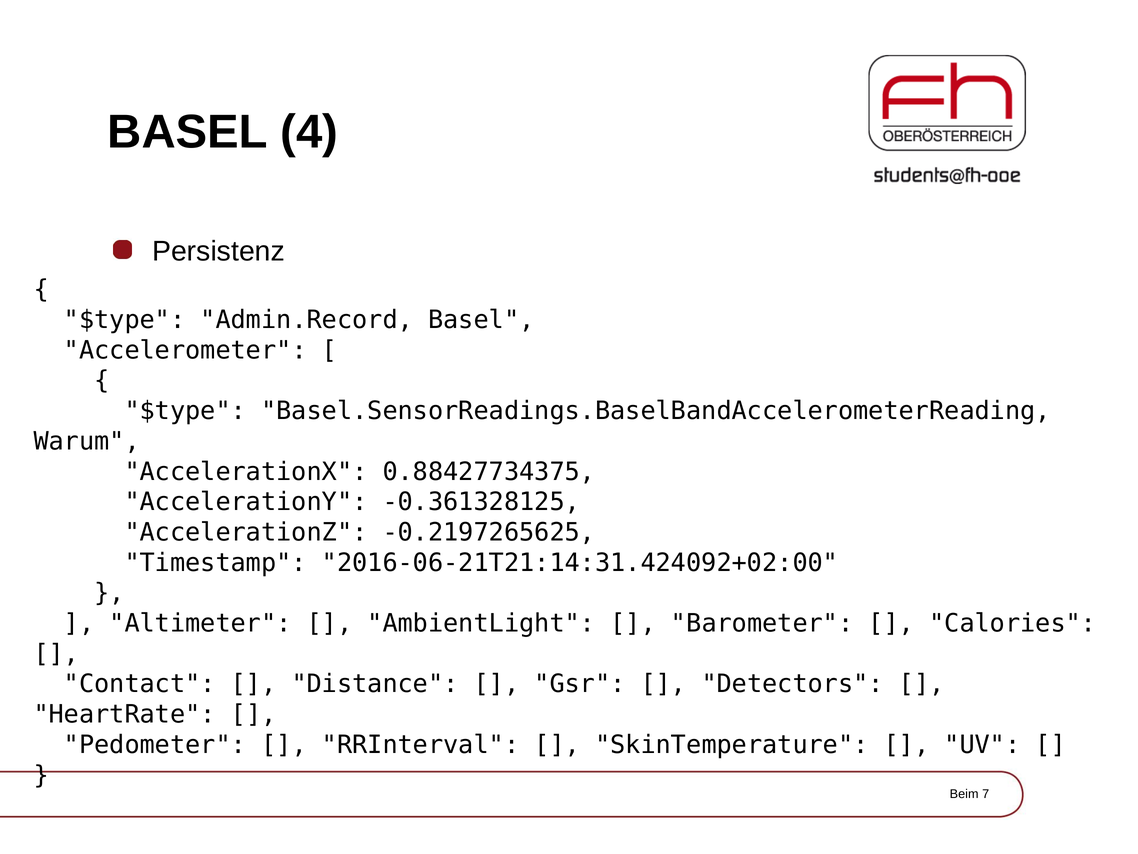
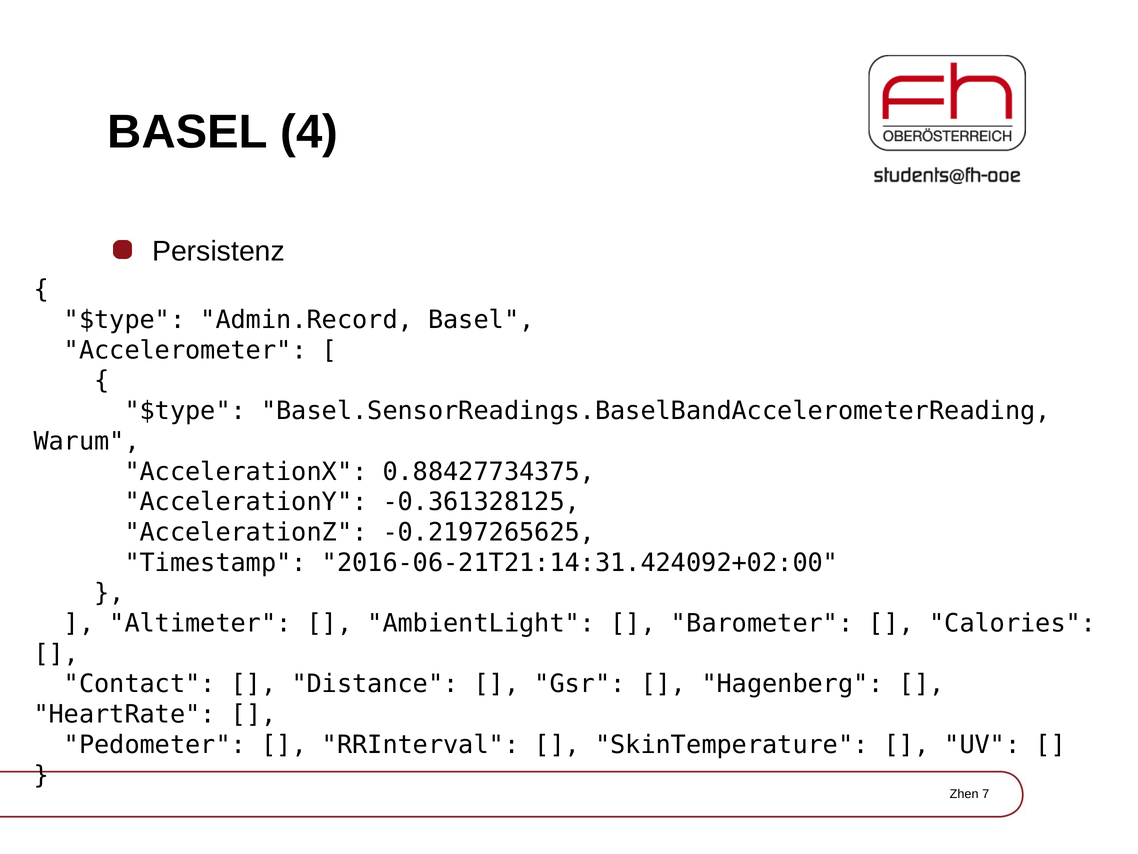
Detectors: Detectors -> Hagenberg (793, 684)
Beim: Beim -> Zhen (964, 794)
